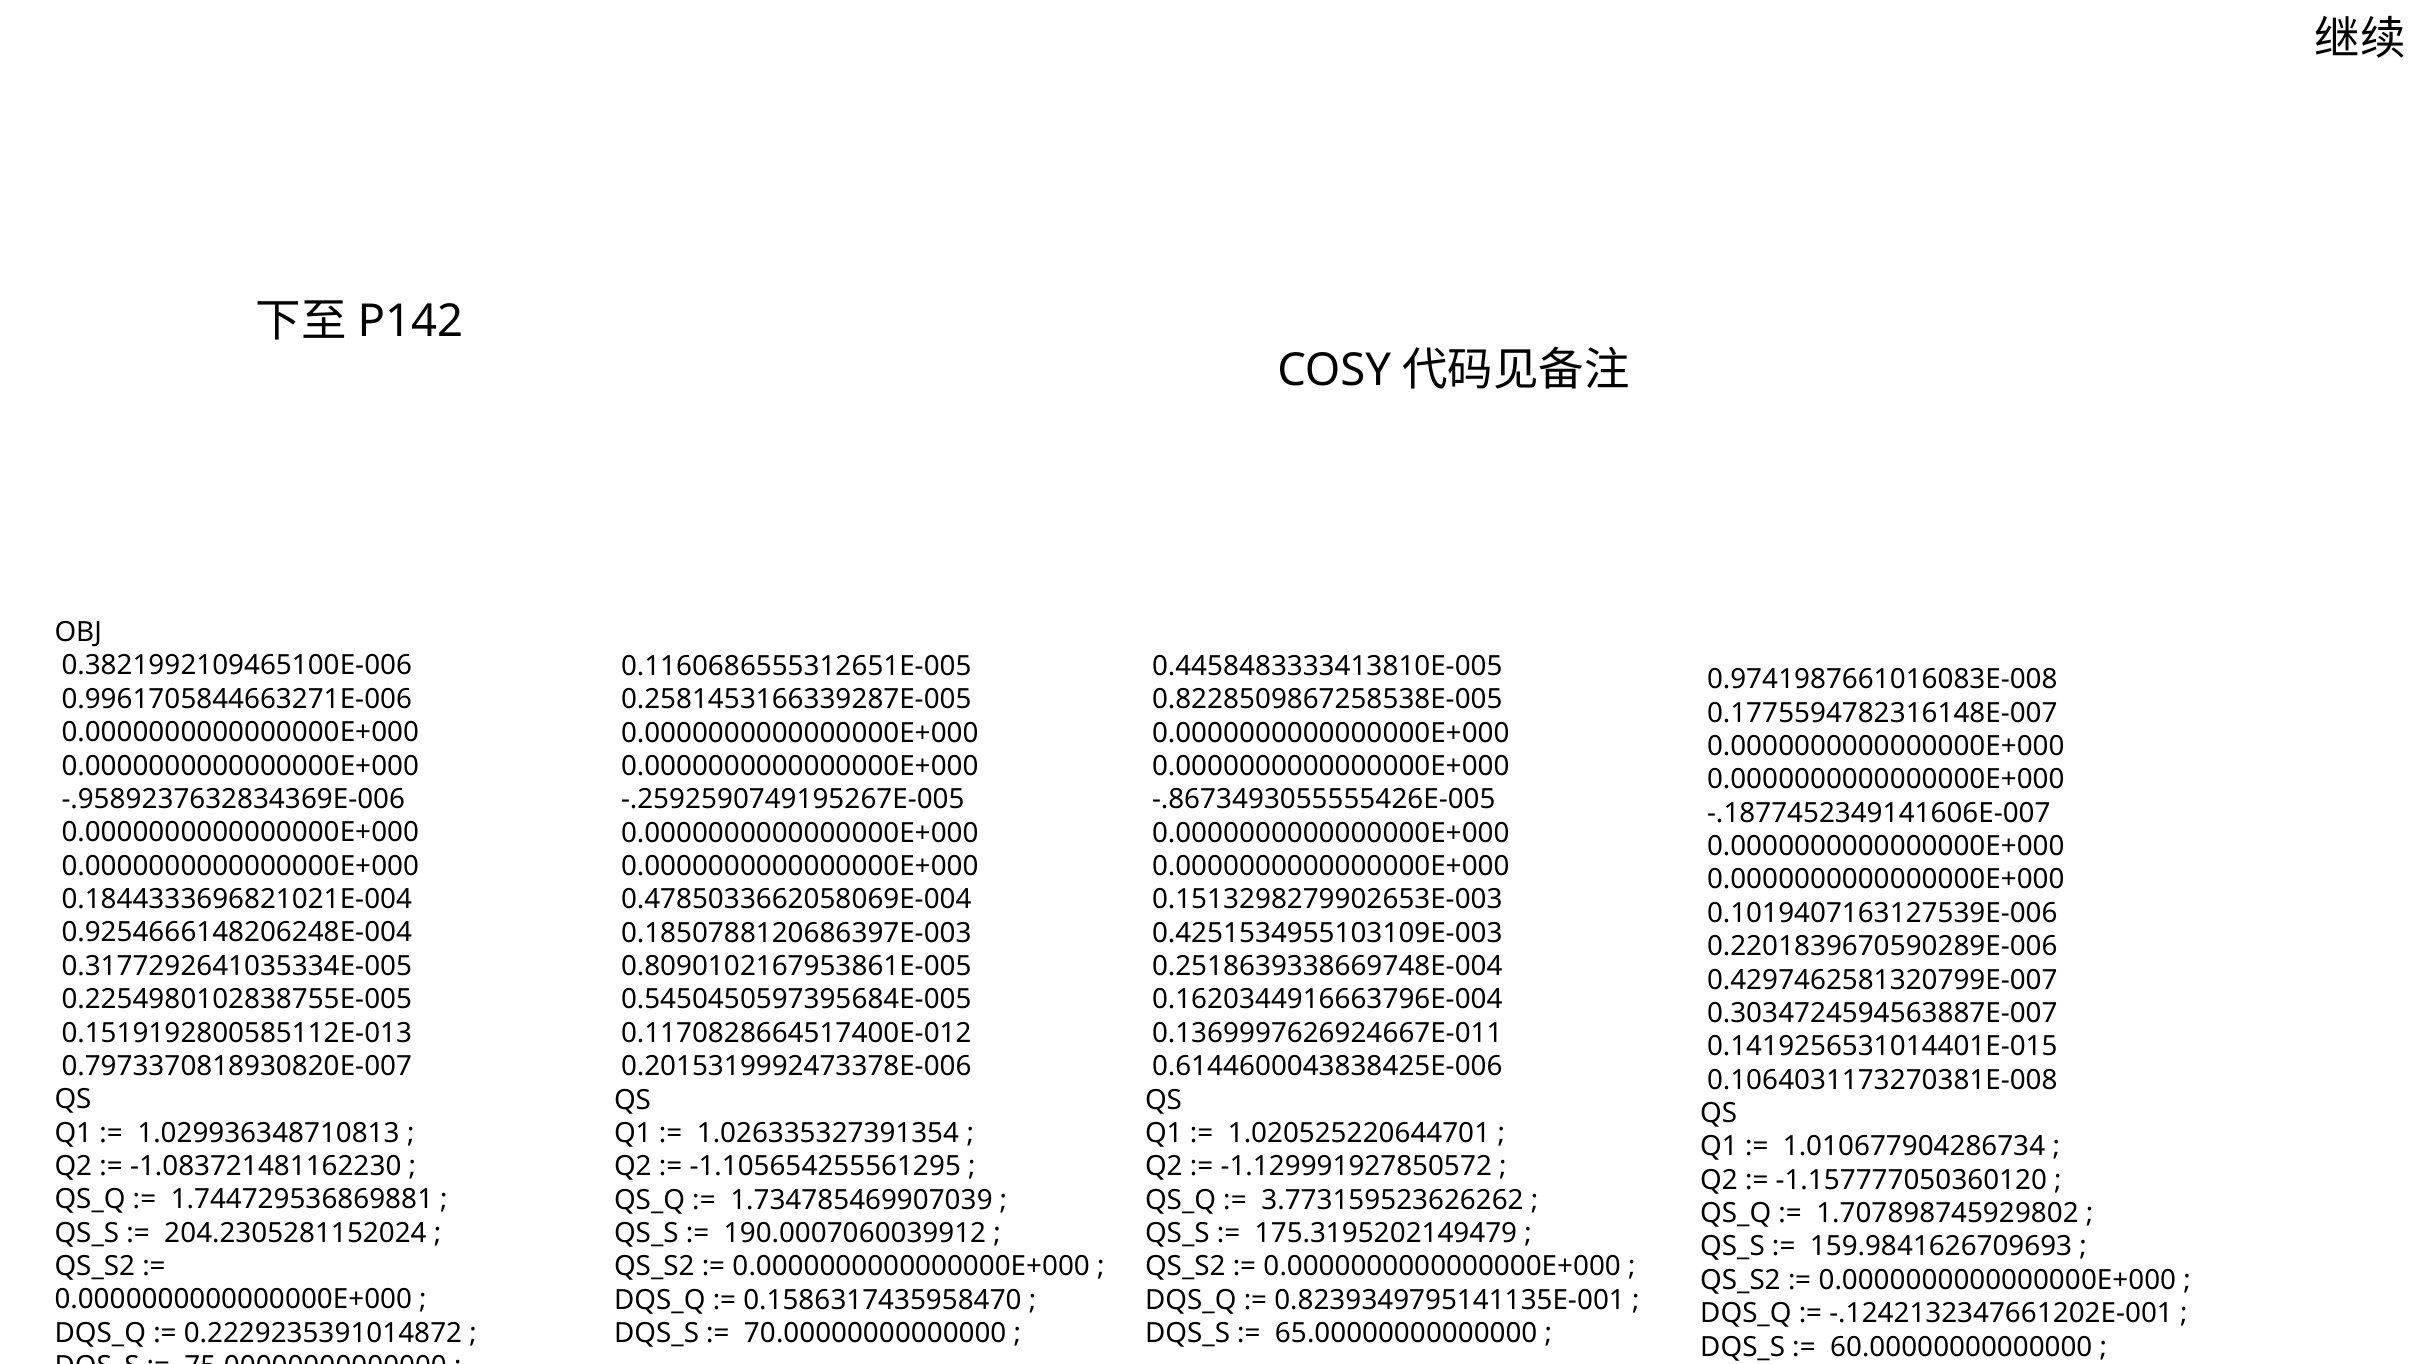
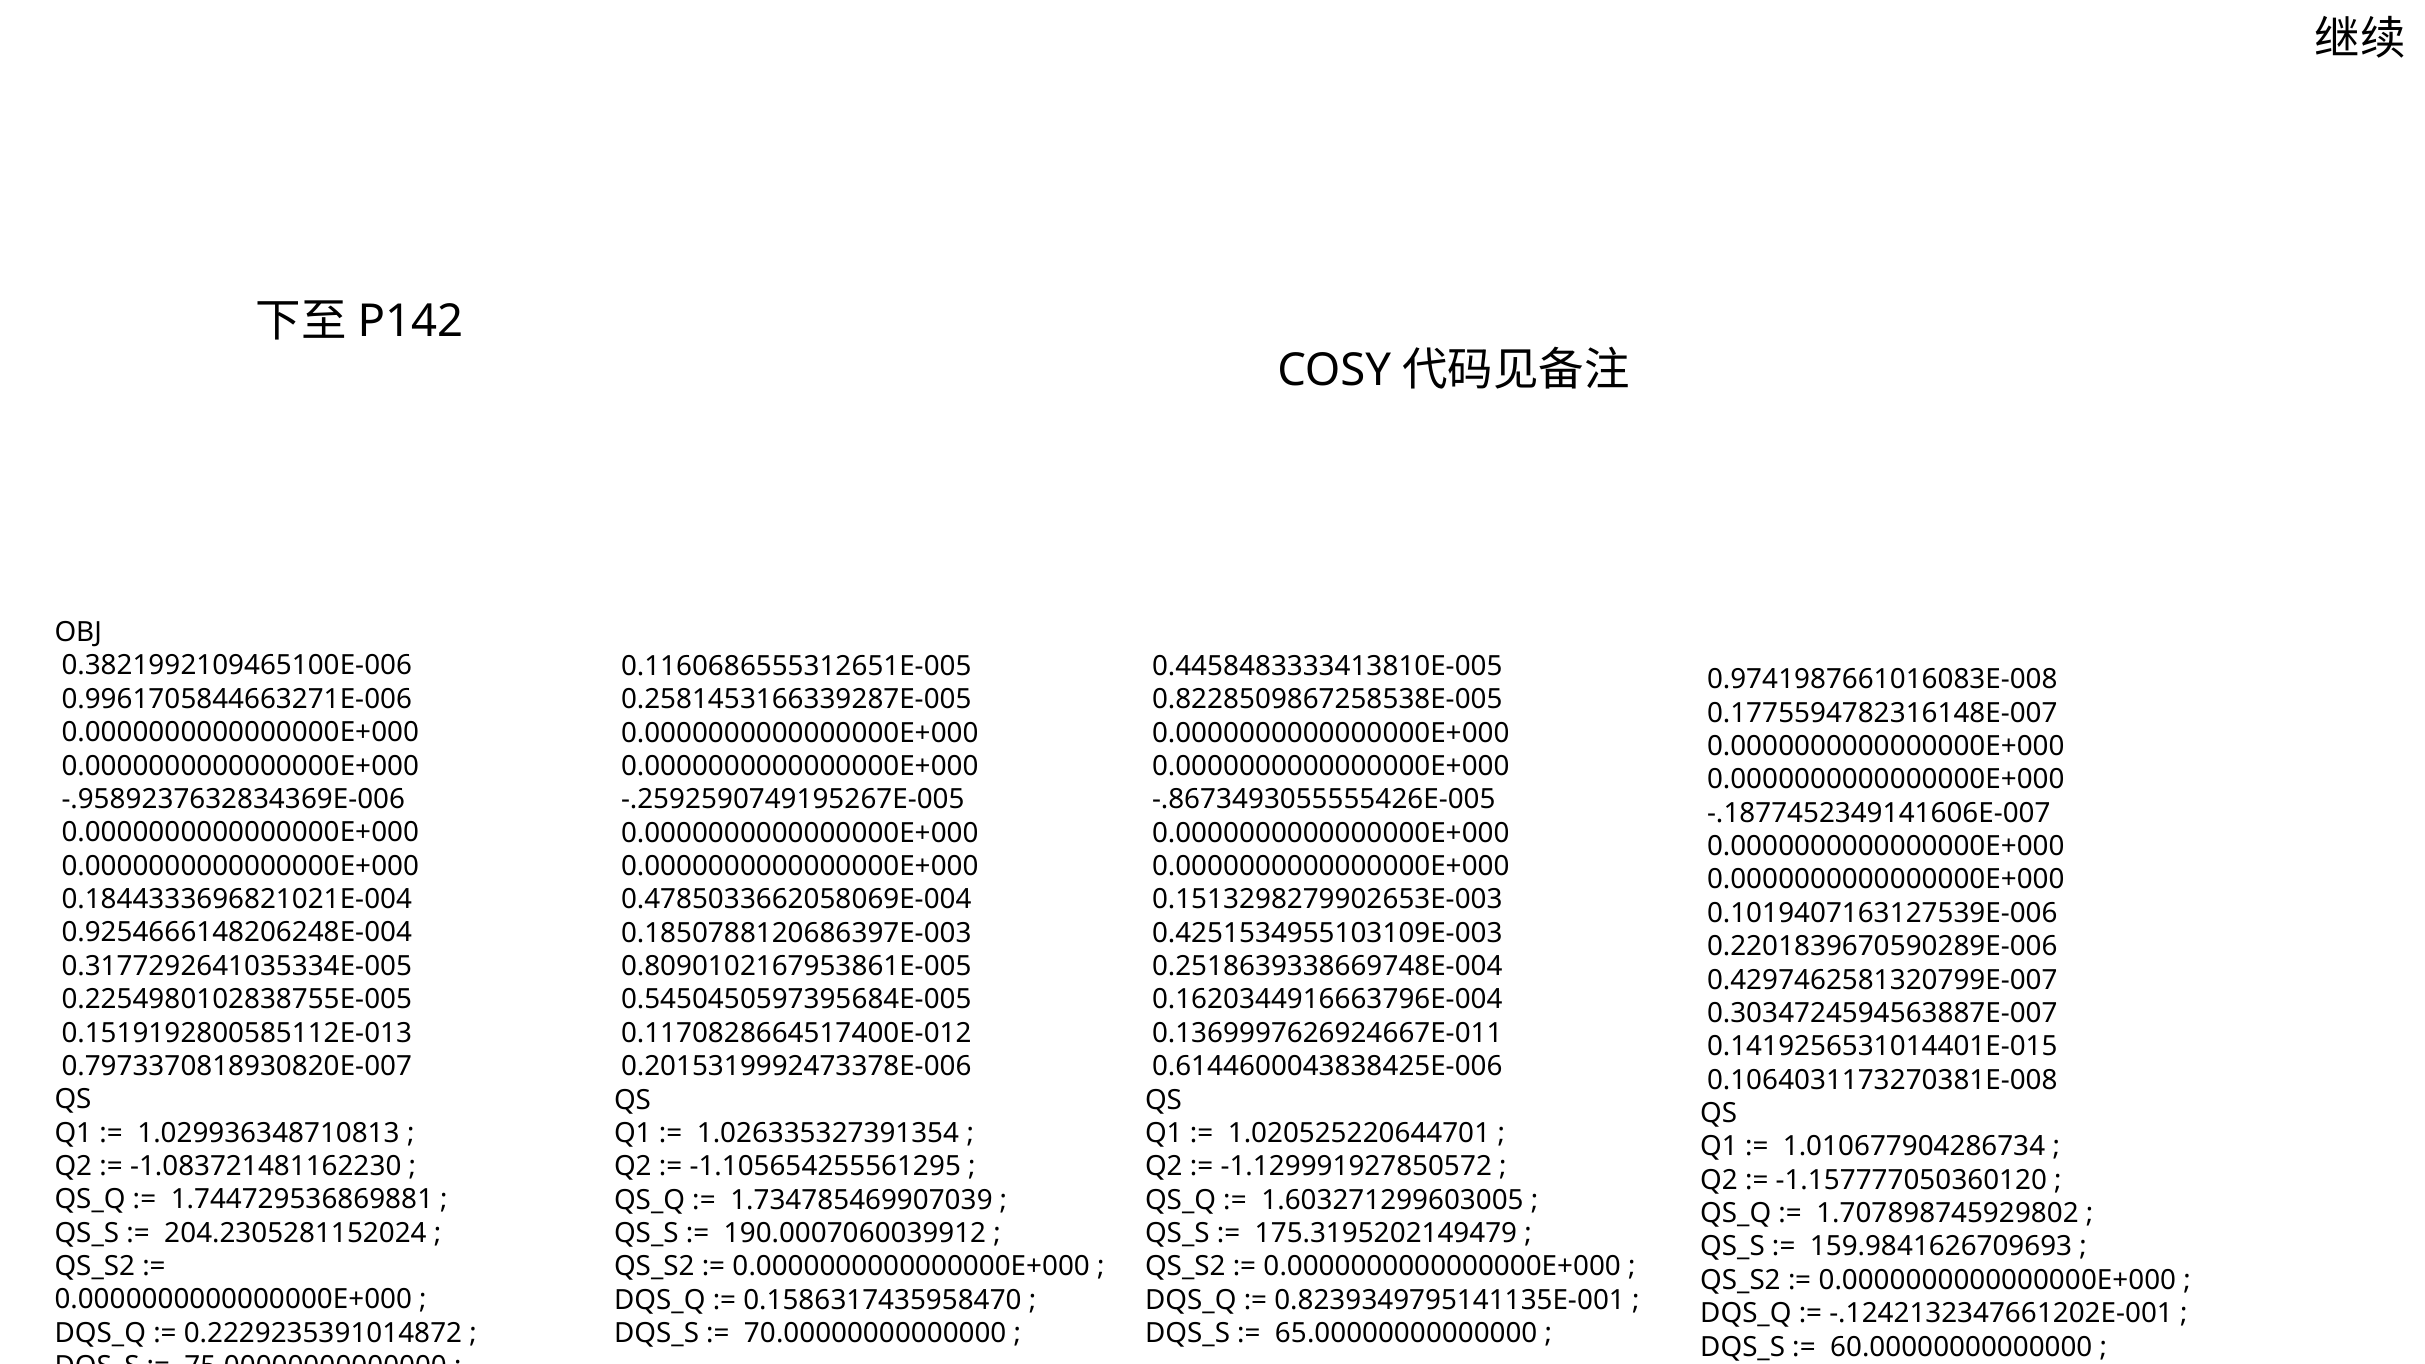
3.773159523626262: 3.773159523626262 -> 1.603271299603005 (1393, 1200)
